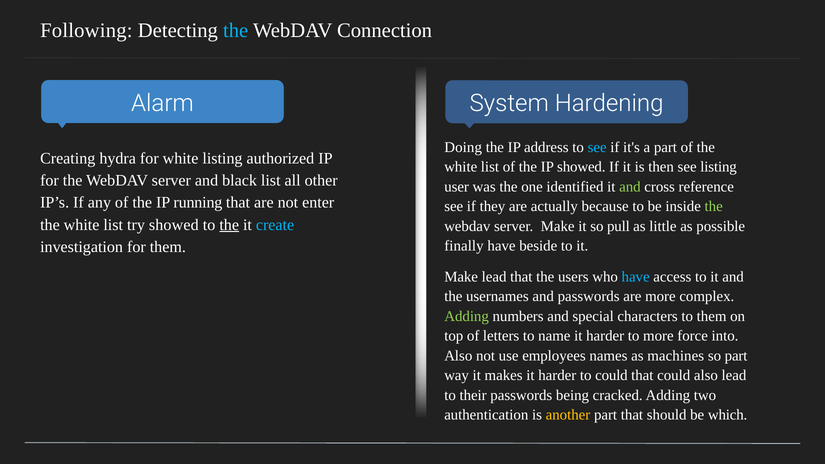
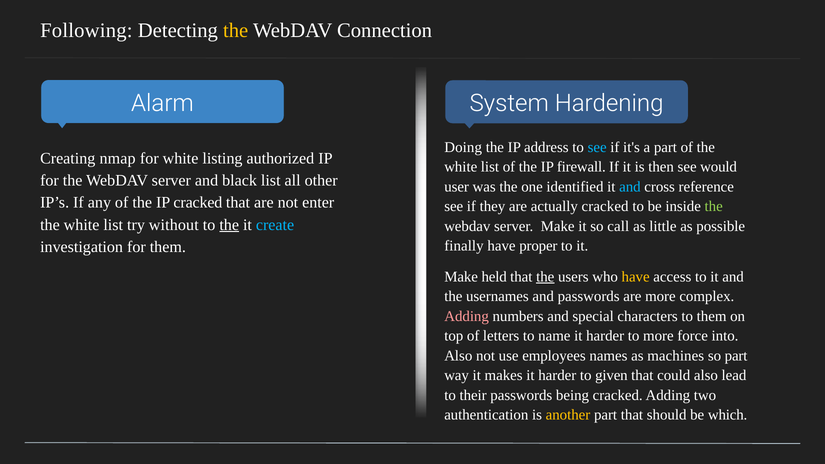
the colour: light blue -> yellow (236, 30)
hydra: hydra -> nmap (118, 158)
IP showed: showed -> firewall (581, 167)
see listing: listing -> would (719, 167)
and colour: light green -> light blue (630, 187)
IP running: running -> cracked (198, 203)
actually because: because -> cracked (605, 207)
try showed: showed -> without (174, 225)
pull: pull -> call (618, 226)
beside: beside -> proper (538, 246)
Make lead: lead -> held (494, 277)
the underline: none -> present (545, 277)
have colour: light blue -> yellow (636, 277)
Adding colour: light green -> pink (467, 316)
to could: could -> given (611, 376)
